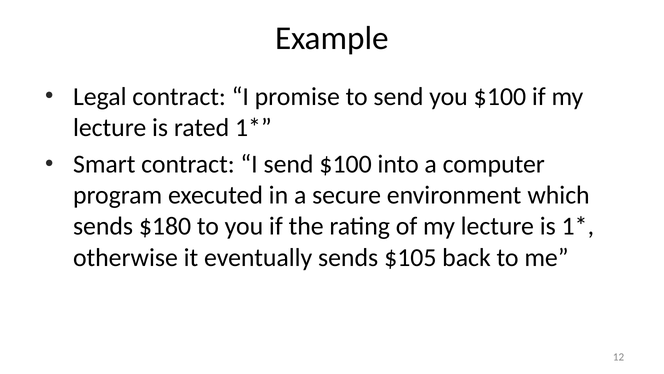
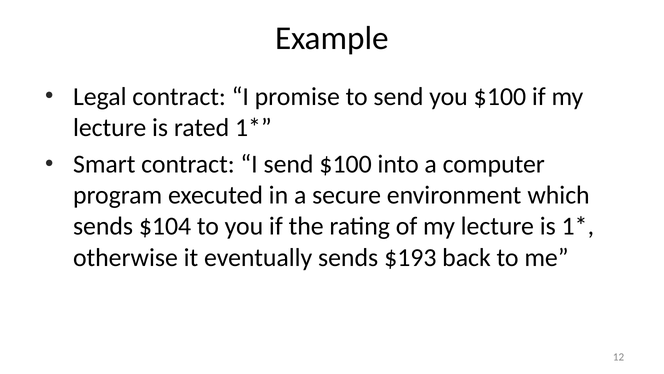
$180: $180 -> $104 (165, 226)
$105: $105 -> $193 (410, 257)
